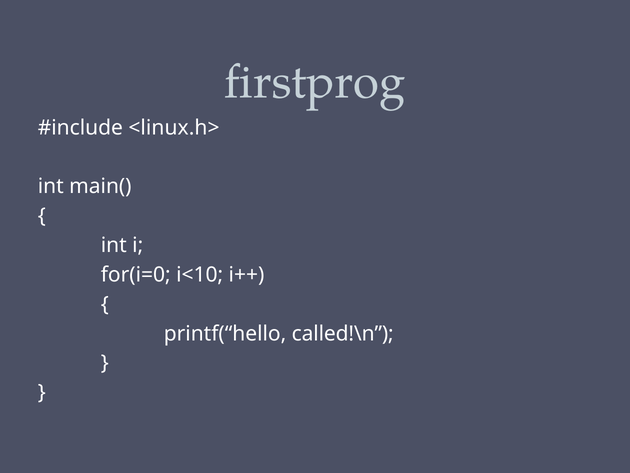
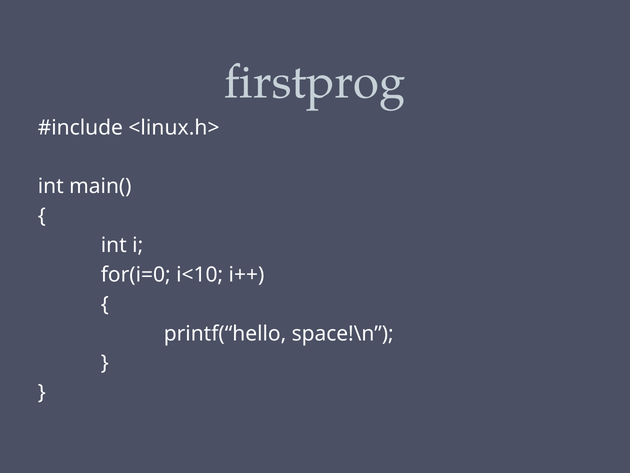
called!\n: called!\n -> space!\n (343, 333)
